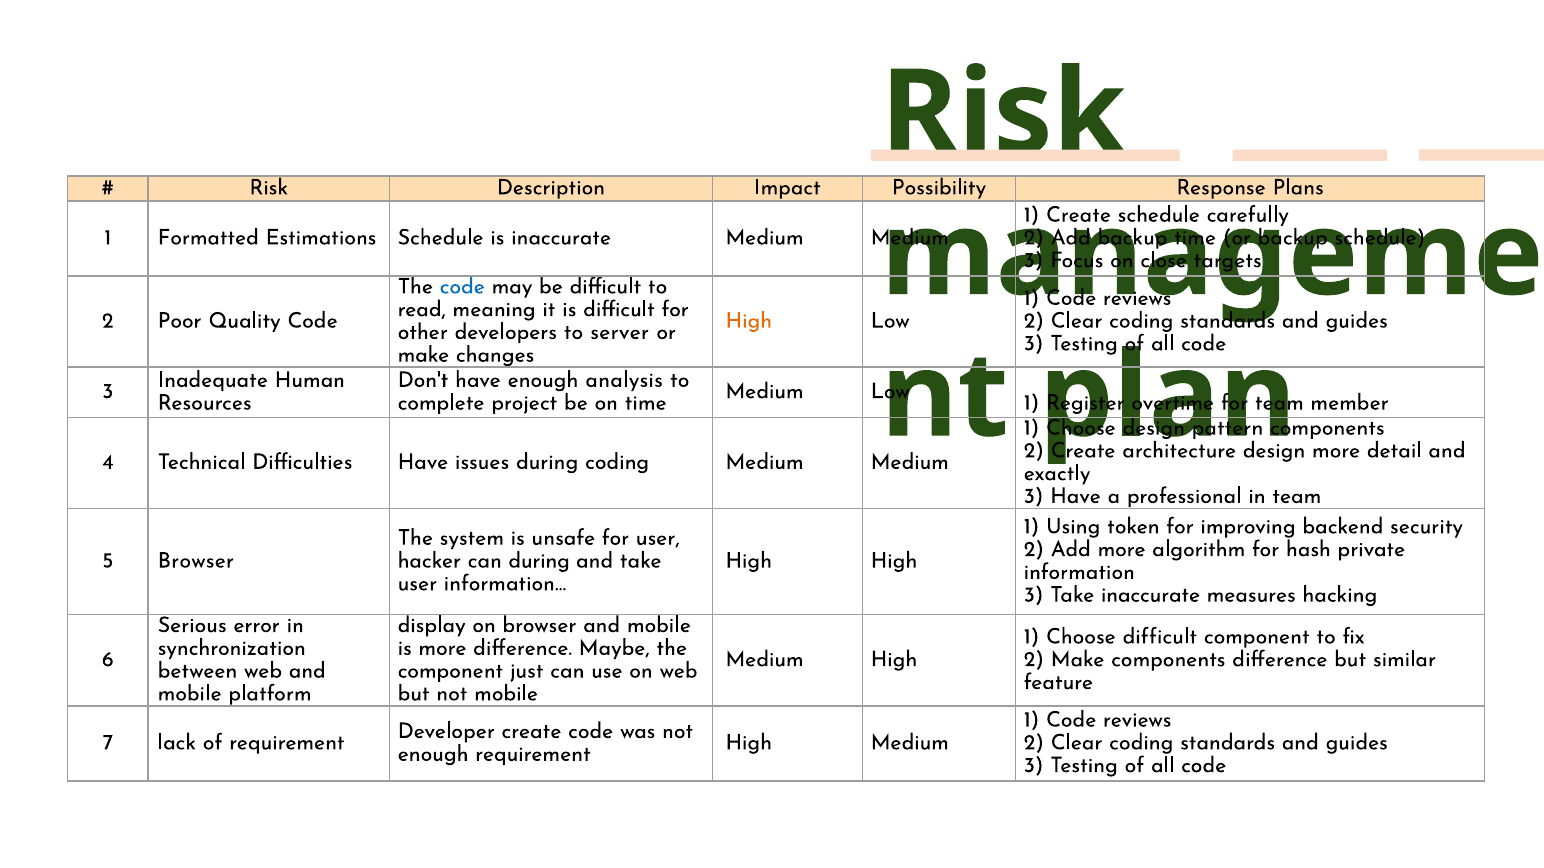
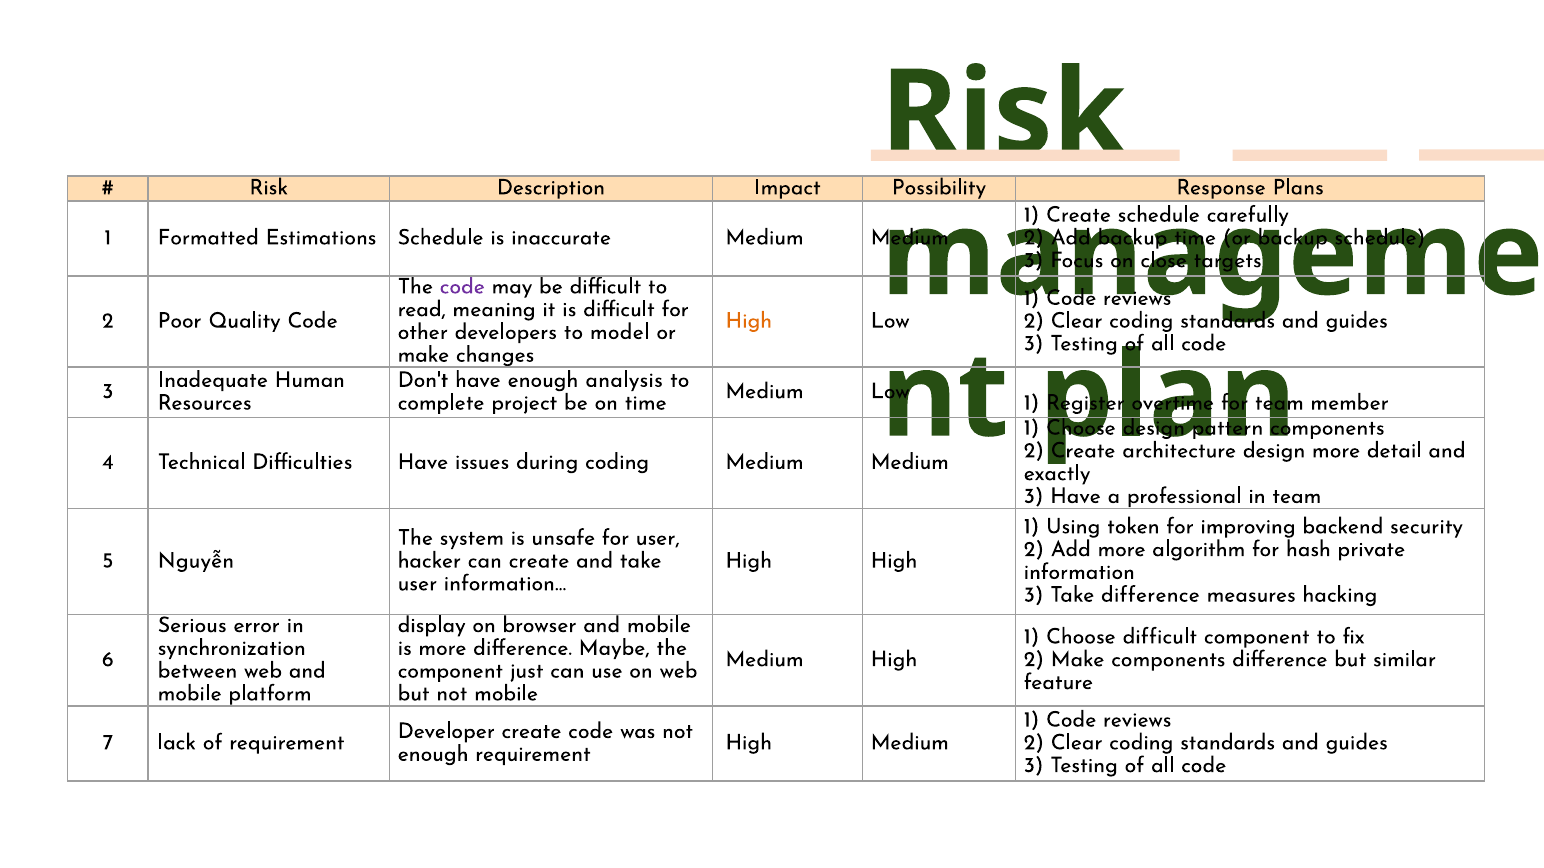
code colour: blue -> purple (462, 286)
server: server -> model (620, 332)
5 Browser: Browser -> Nguyễn (196, 561)
can during: during -> create (539, 561)
Take inaccurate: inaccurate -> difference (1150, 595)
